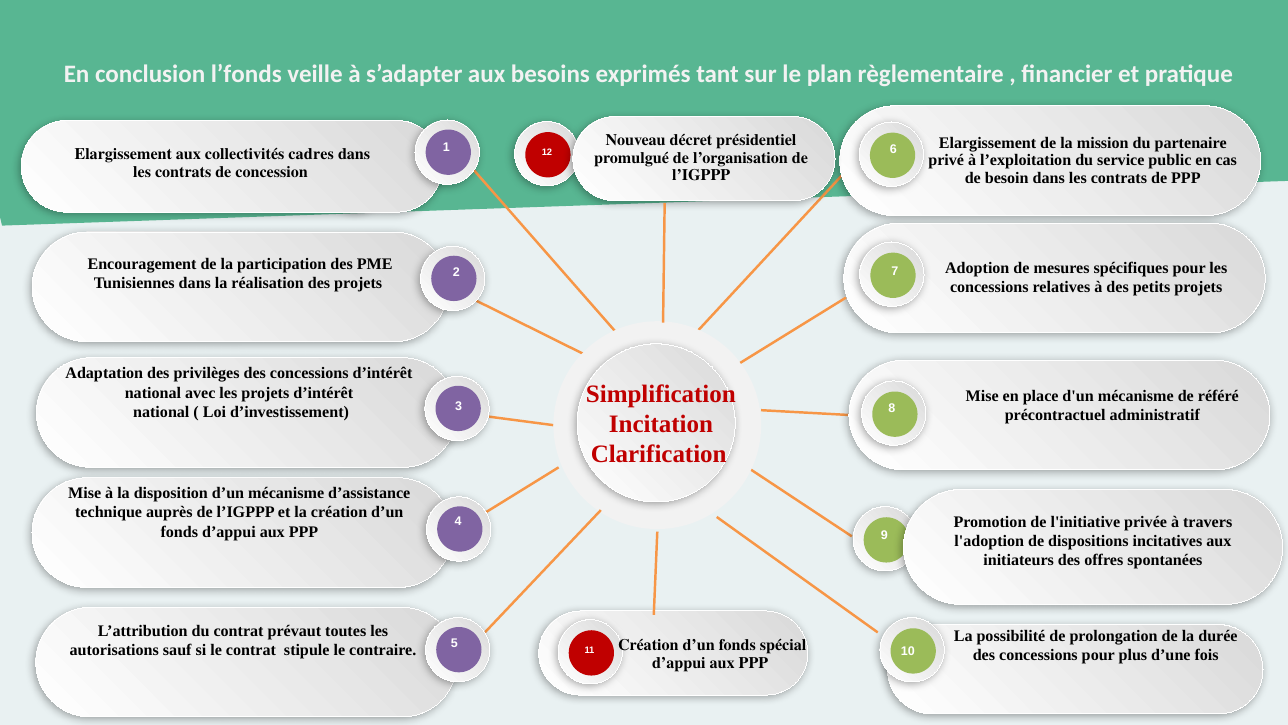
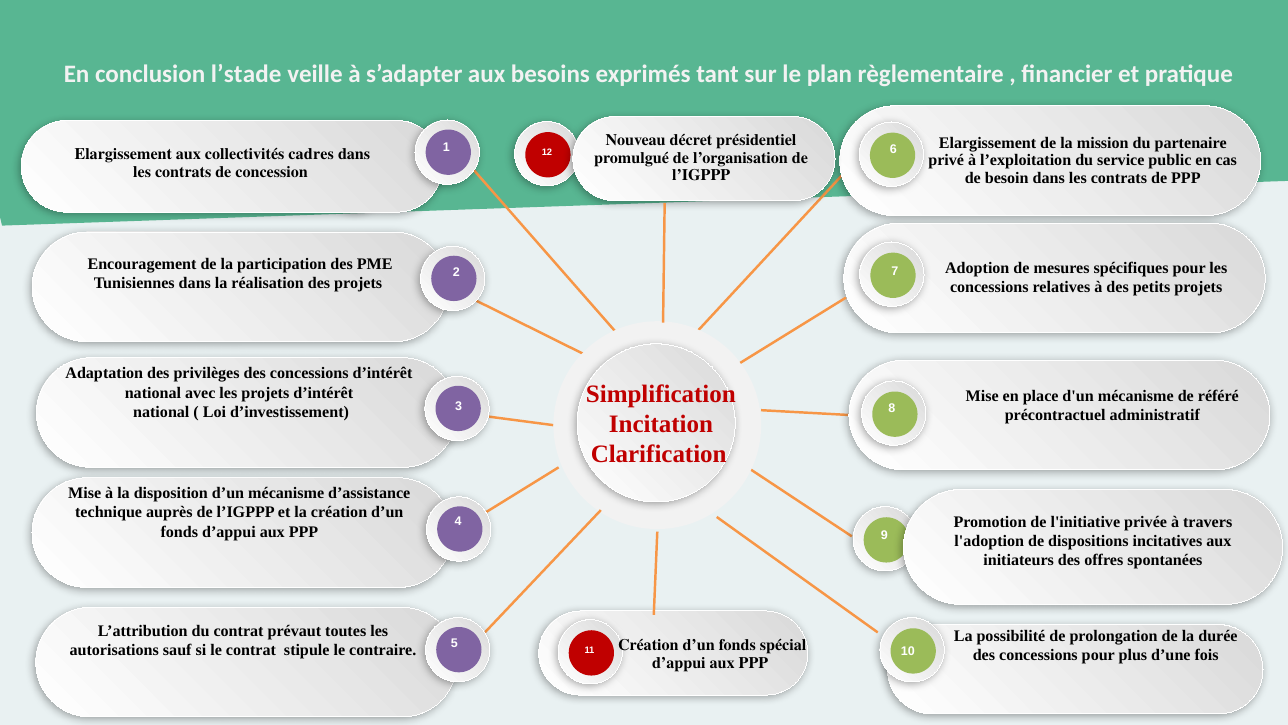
l’fonds: l’fonds -> l’stade (246, 74)
